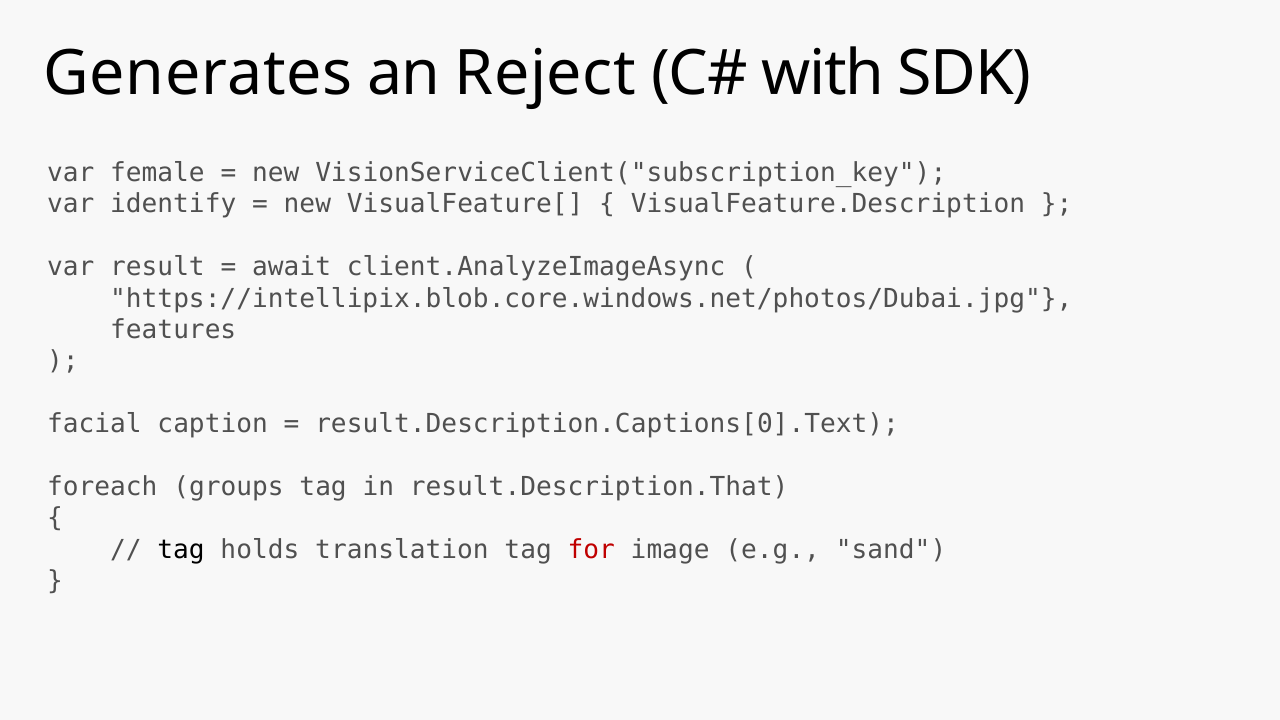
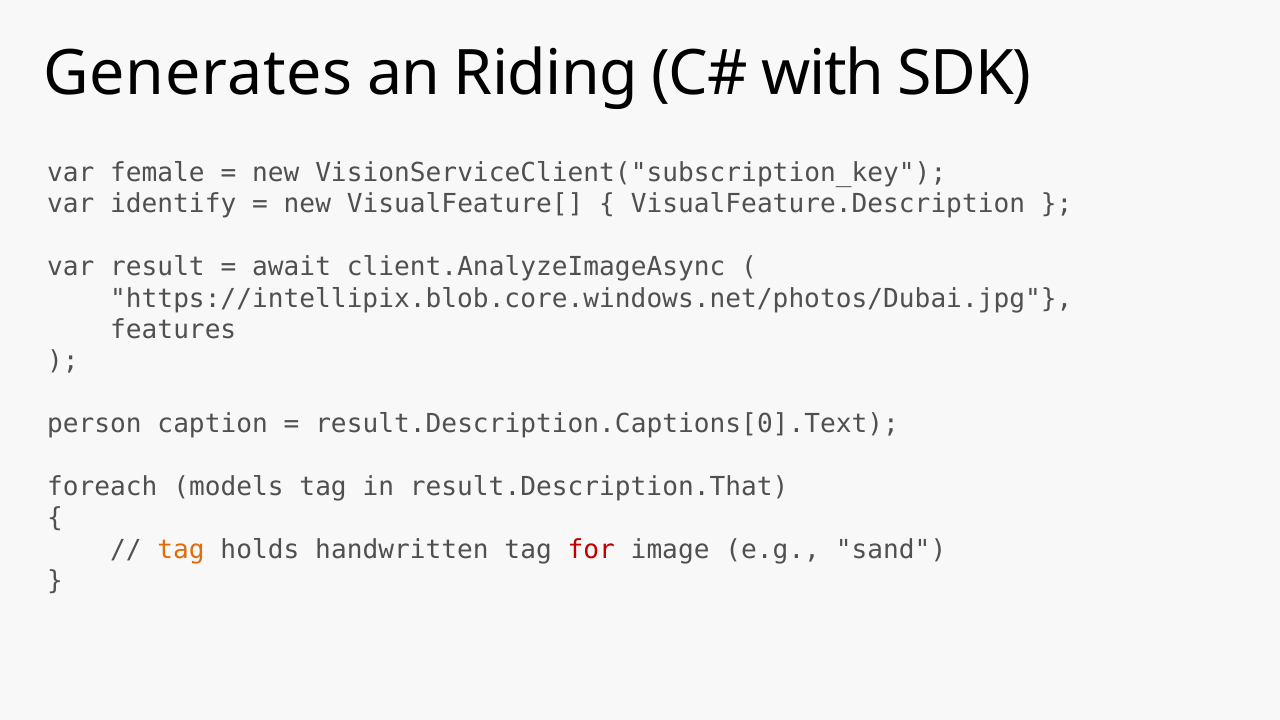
Reject: Reject -> Riding (546, 73)
facial: facial -> person (94, 424)
groups: groups -> models (228, 487)
tag colour: black -> orange (181, 549)
translation: translation -> handwritten (402, 549)
